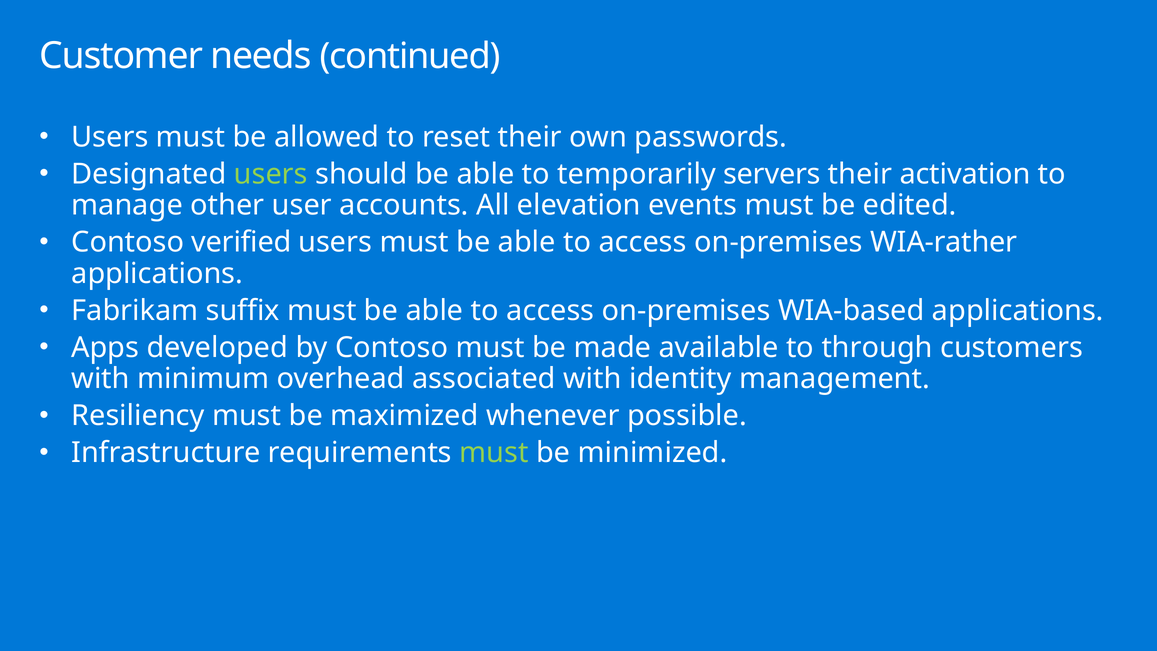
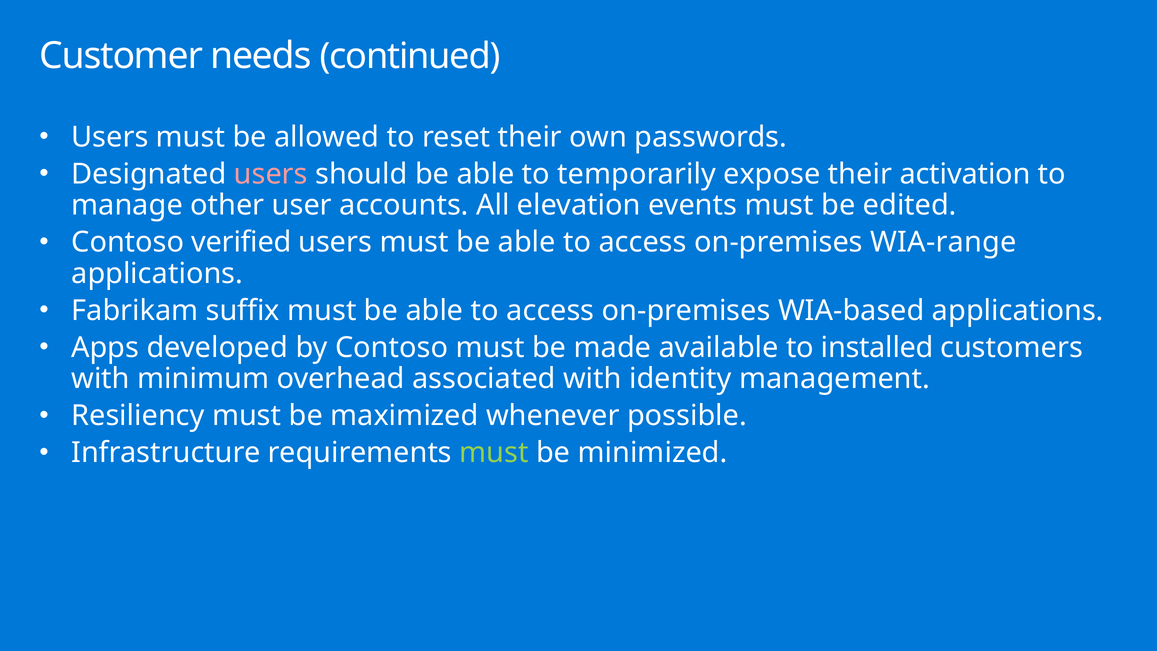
users colour: light green -> pink (271, 174)
servers: servers -> expose (772, 174)
WIA-rather: WIA-rather -> WIA-range (943, 242)
through: through -> installed (877, 347)
